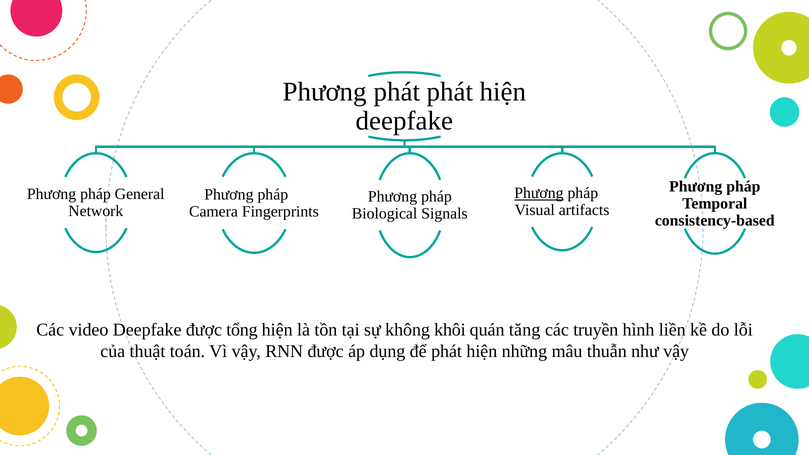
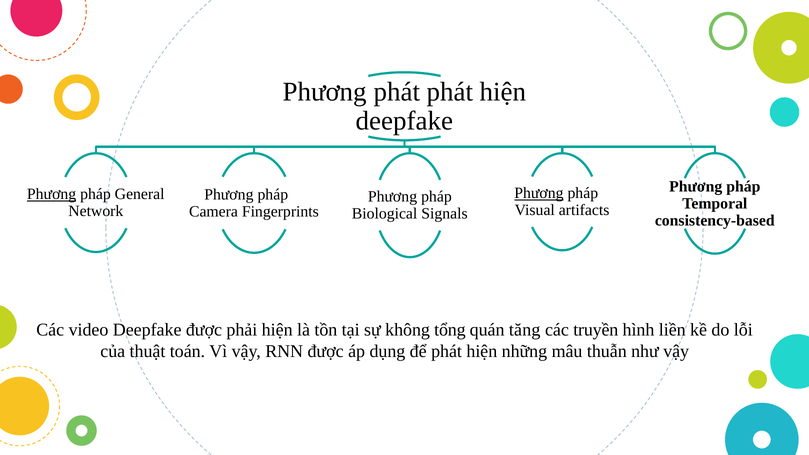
Phương underline: none -> present (52, 194)
tổng: tổng -> phải (242, 330)
khôi: khôi -> tổng (450, 330)
